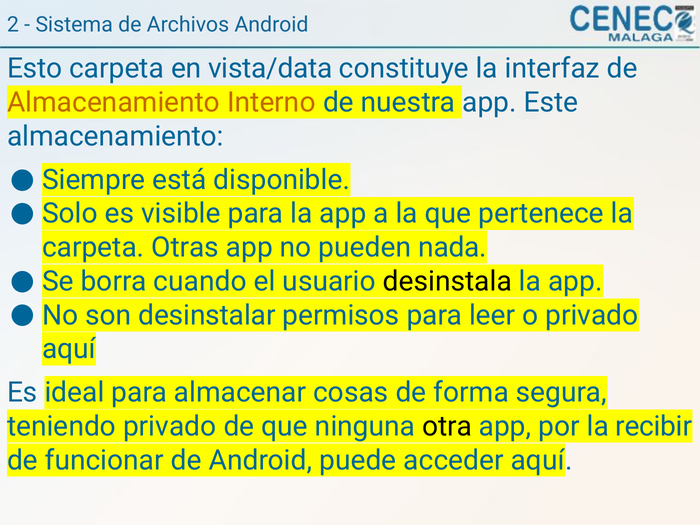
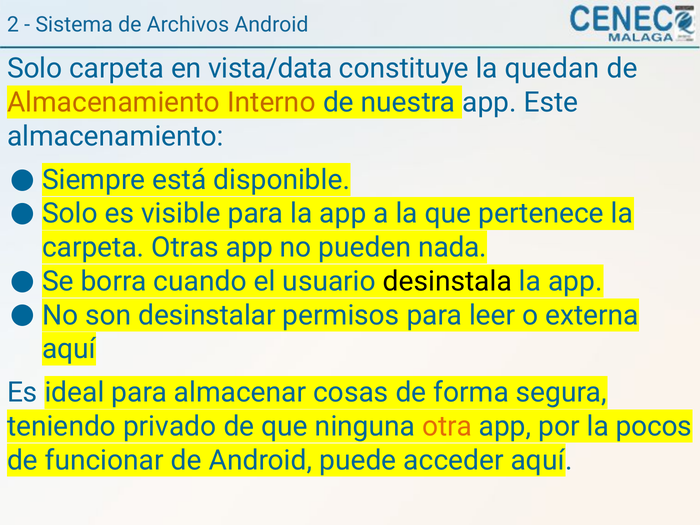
Esto: Esto -> Solo (35, 69)
interfaz: interfaz -> quedan (552, 69)
o privado: privado -> externa (592, 315)
otra colour: black -> orange (447, 426)
recibir: recibir -> pocos (654, 426)
